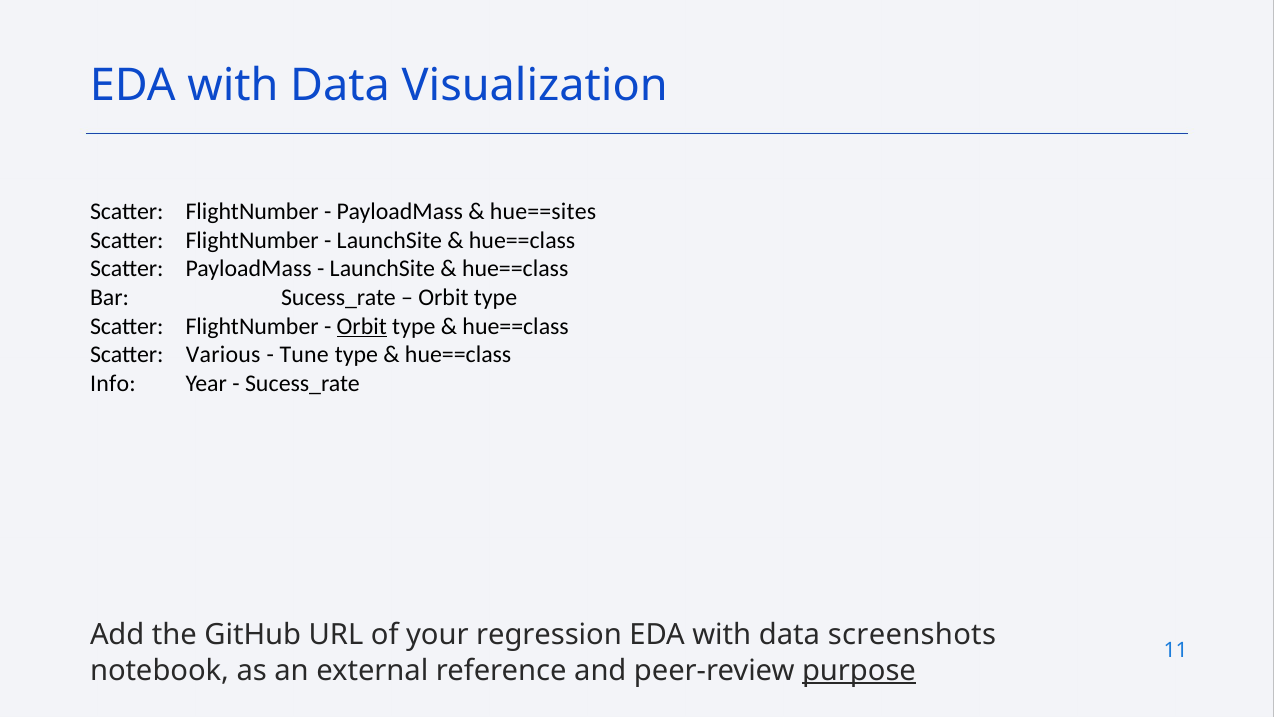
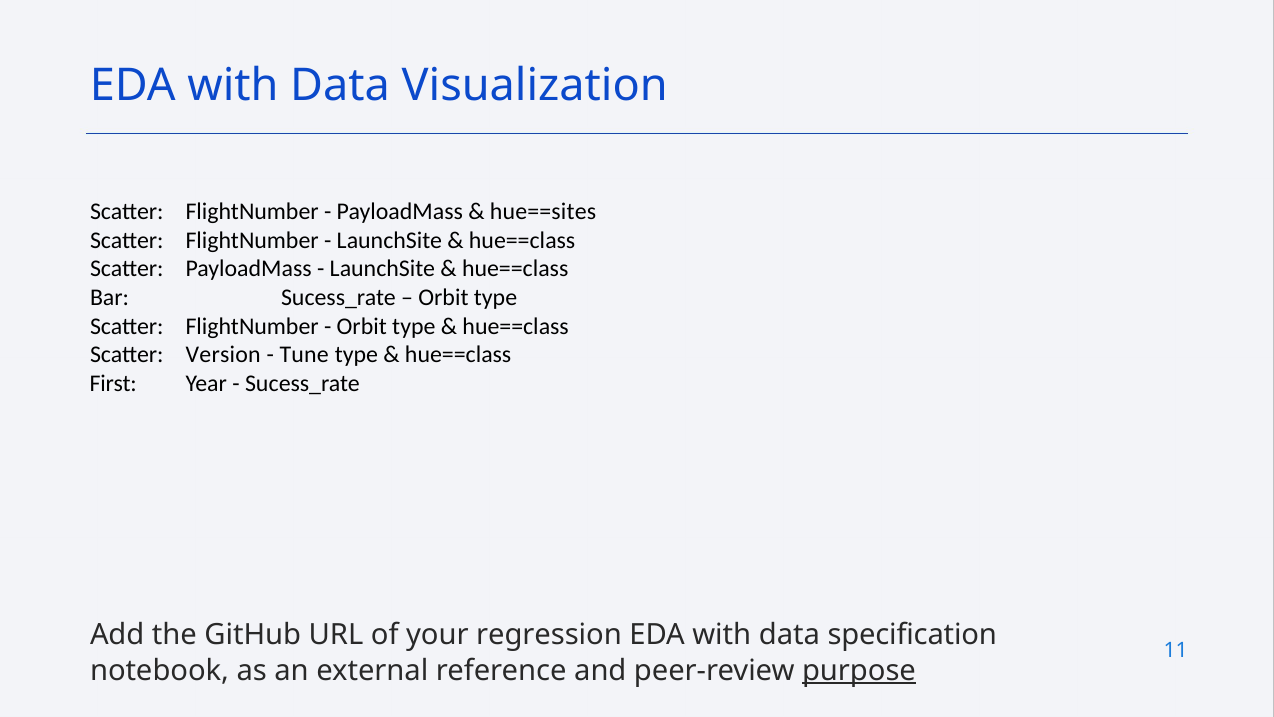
Orbit underline: present -> none (362, 326)
Various: Various -> Version (223, 355)
Info: Info -> First (113, 384)
screenshots: screenshots -> specification (912, 635)
